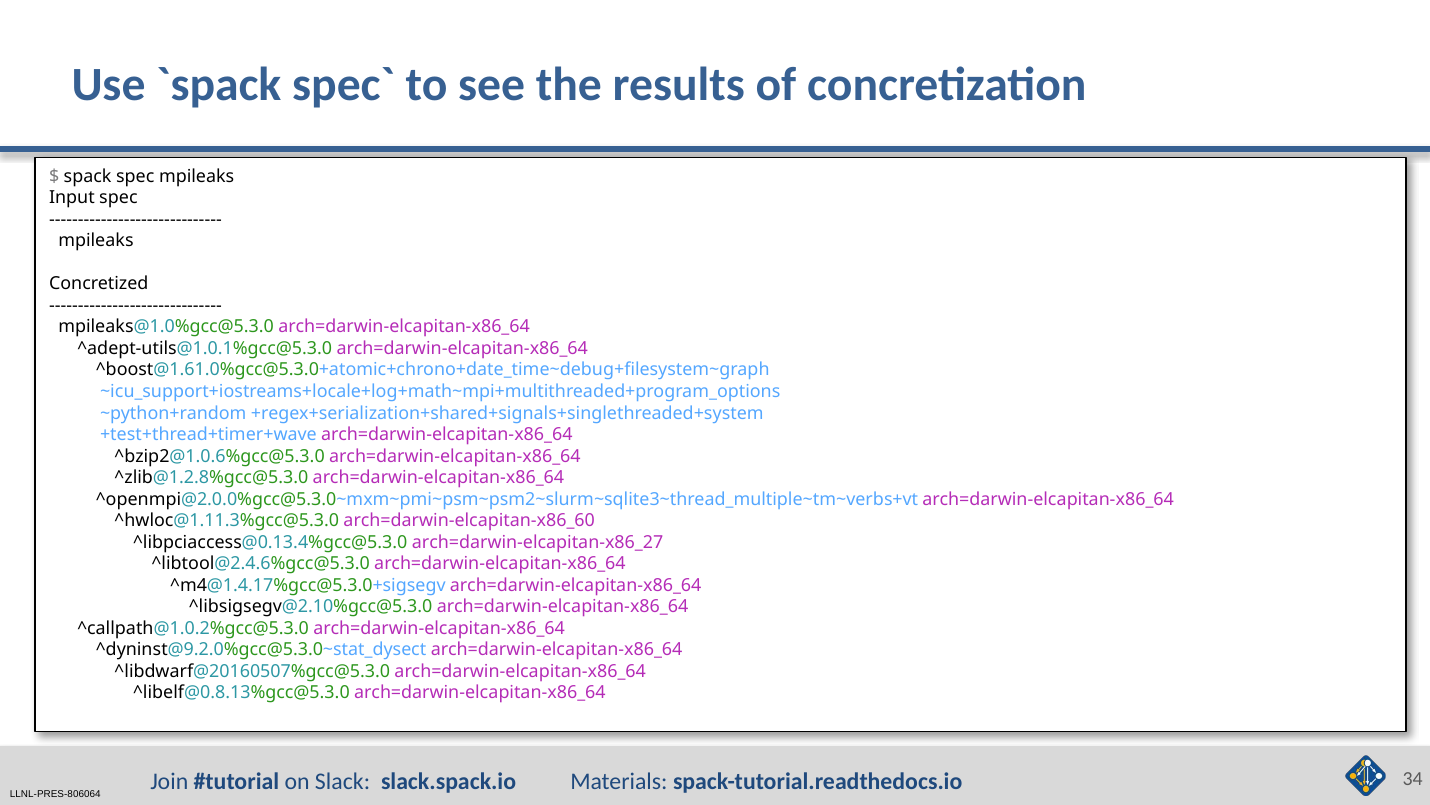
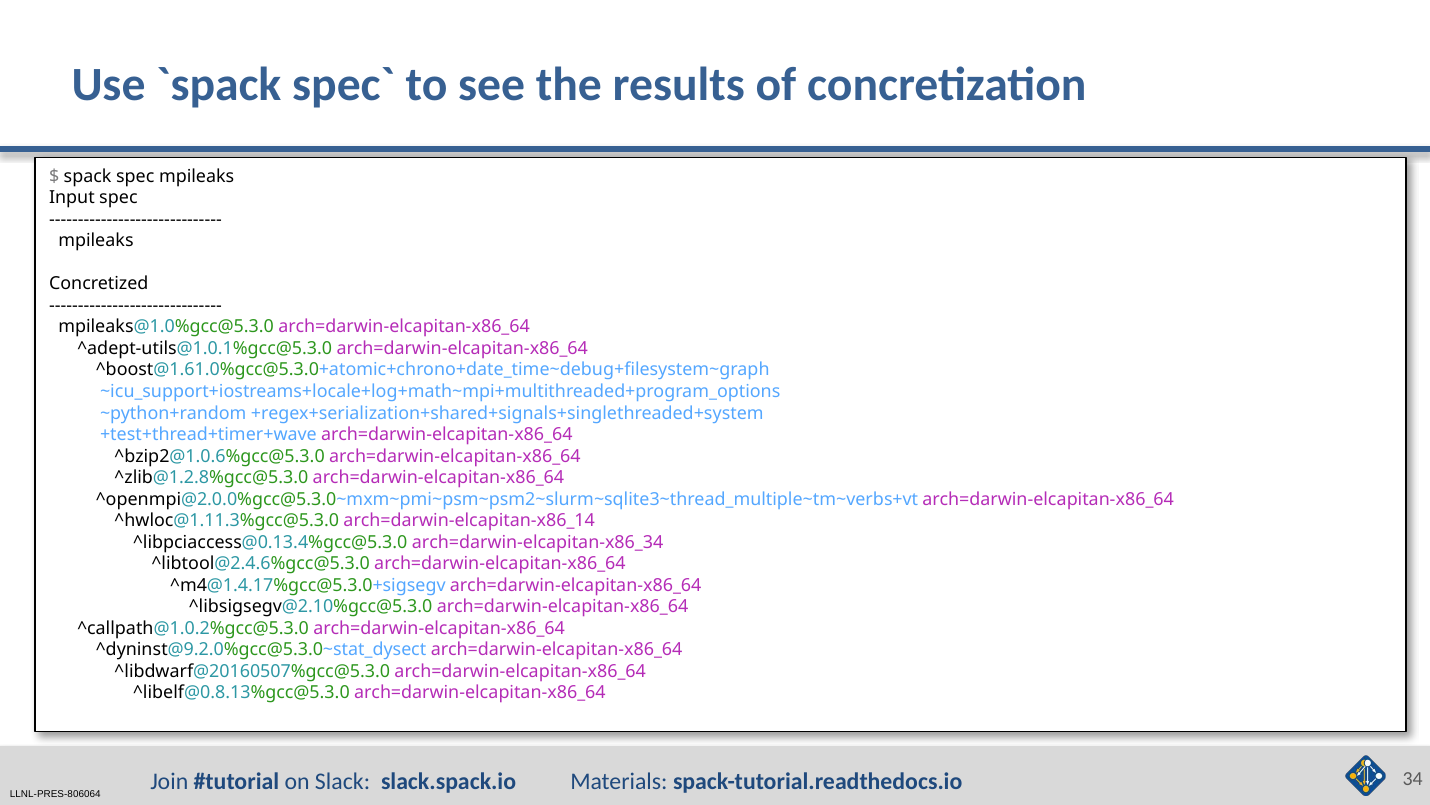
arch=darwin-elcapitan-x86_60: arch=darwin-elcapitan-x86_60 -> arch=darwin-elcapitan-x86_14 (469, 520)
arch=darwin-elcapitan-x86_27: arch=darwin-elcapitan-x86_27 -> arch=darwin-elcapitan-x86_34 (538, 542)
